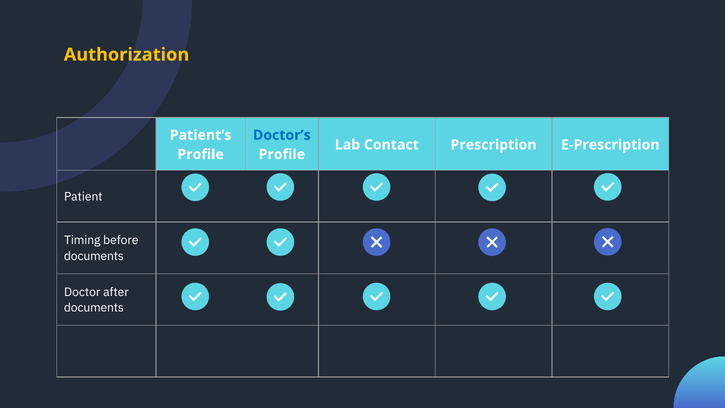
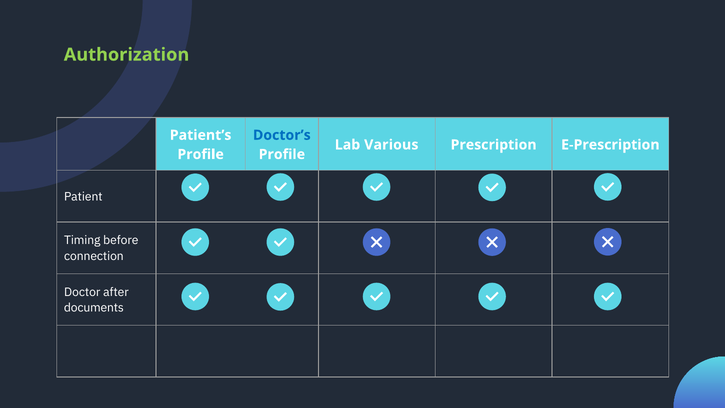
Authorization colour: yellow -> light green (127, 55)
Contact: Contact -> Various (391, 145)
documents: documents -> connection (94, 256)
